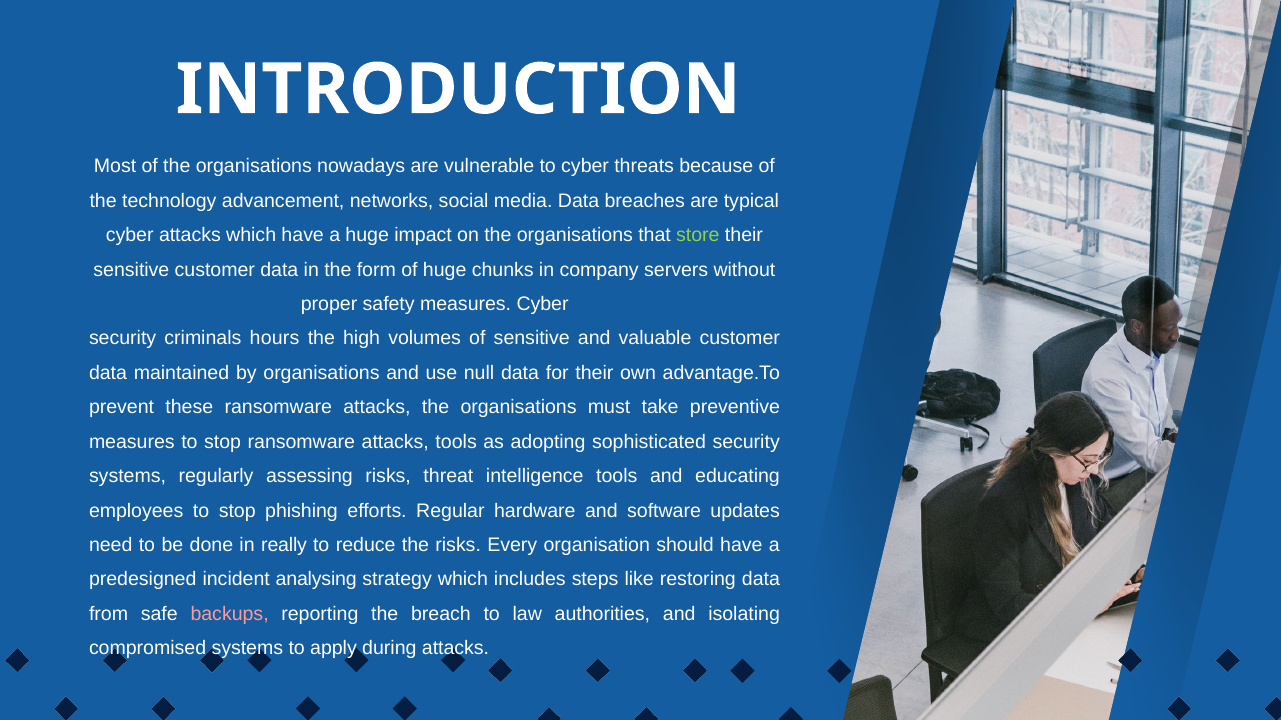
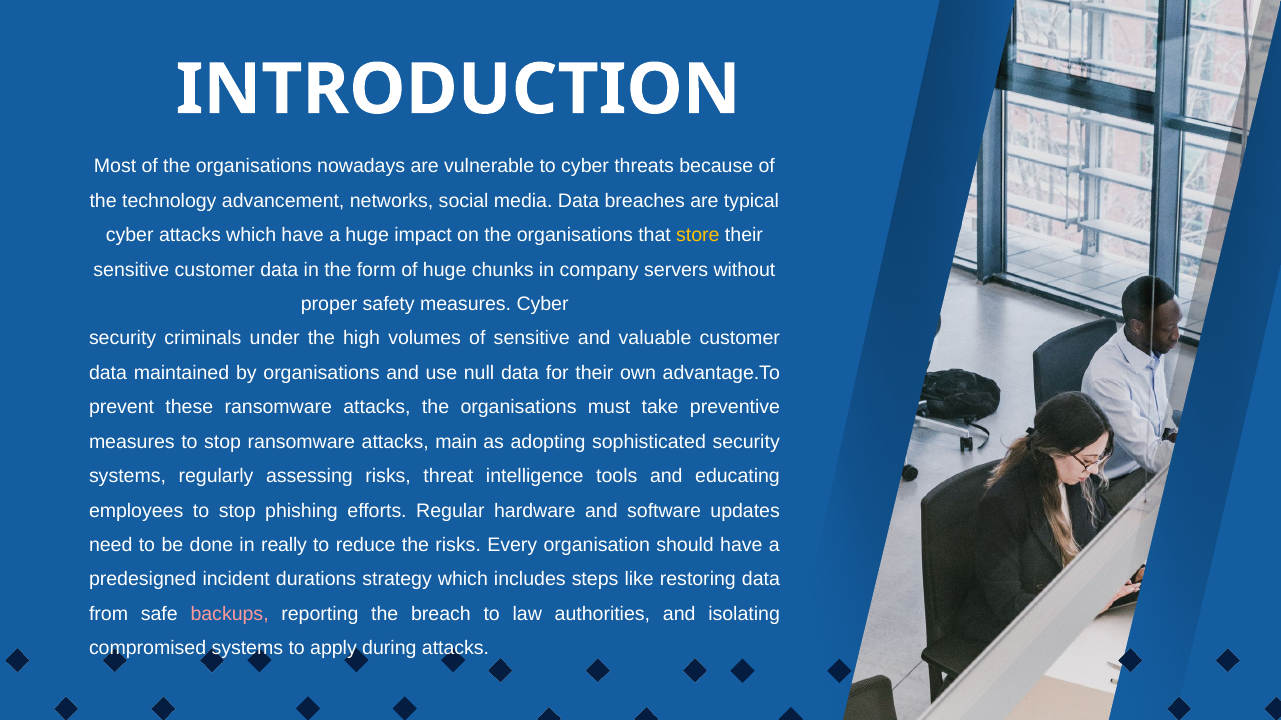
store colour: light green -> yellow (698, 235)
hours: hours -> under (275, 339)
attacks tools: tools -> main (456, 442)
analysing: analysing -> durations (316, 580)
